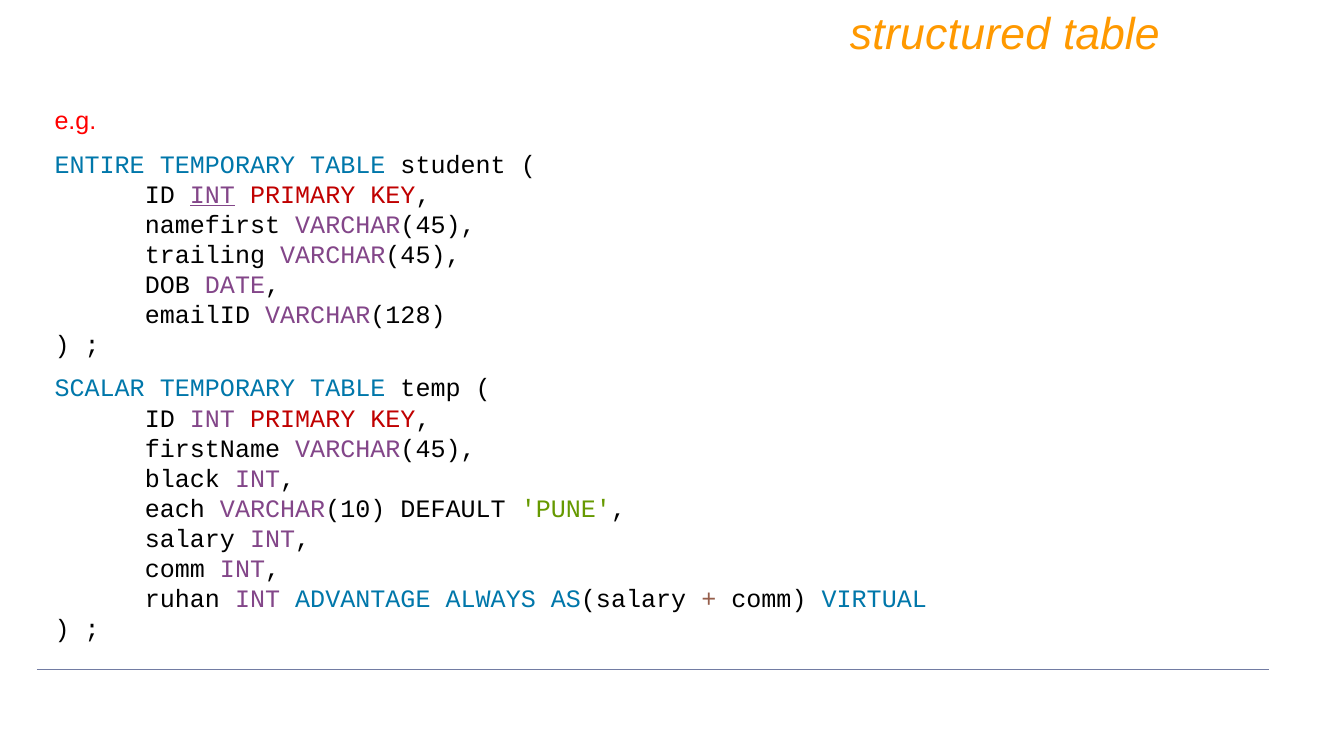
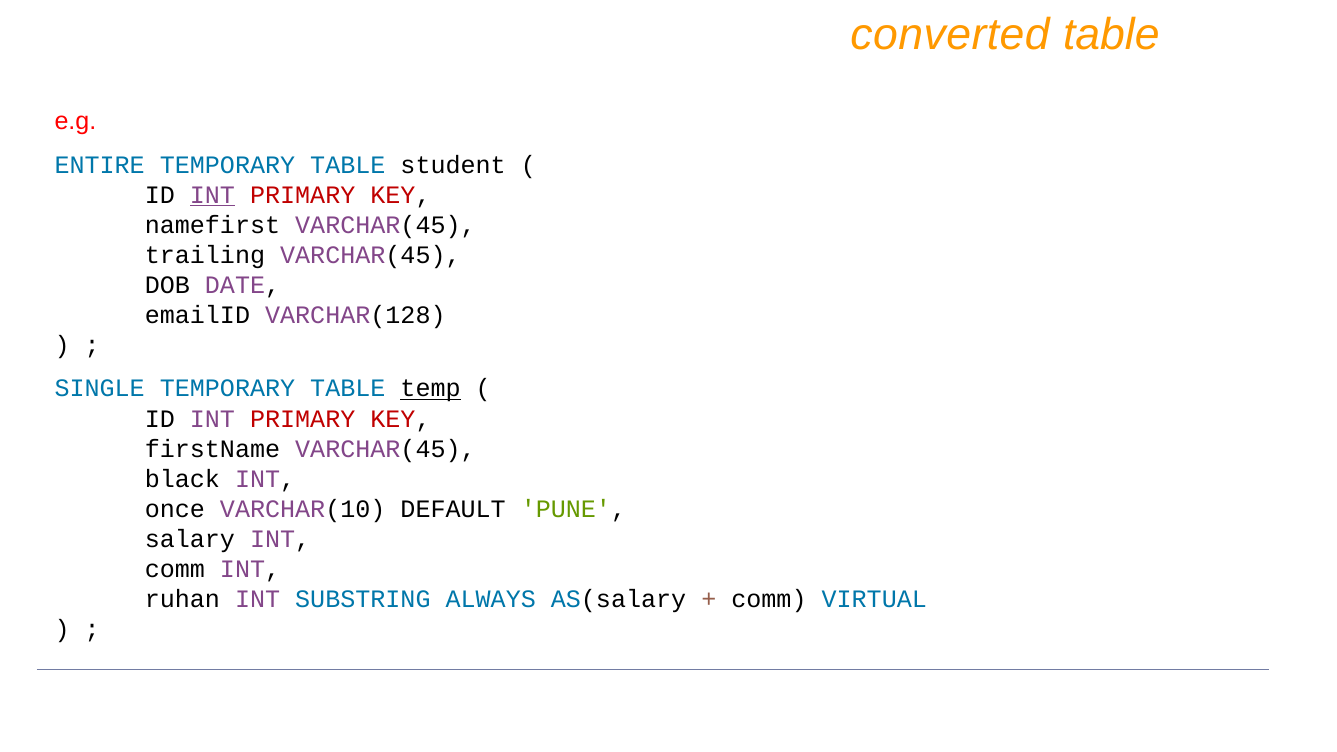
structured: structured -> converted (950, 35)
SCALAR: SCALAR -> SINGLE (100, 389)
temp underline: none -> present (431, 389)
each: each -> once (175, 509)
ADVANTAGE: ADVANTAGE -> SUBSTRING (363, 599)
